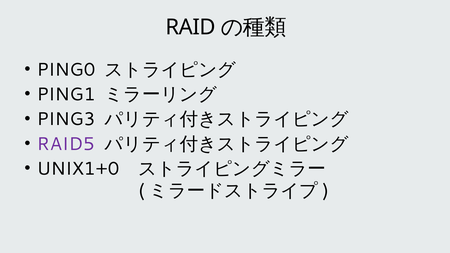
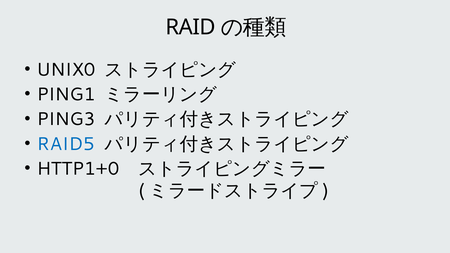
PING0: PING0 -> UNIX0 (66, 70)
RAID5 colour: purple -> blue (66, 144)
UNIX1+0: UNIX1+0 -> HTTP1+0 (78, 169)
